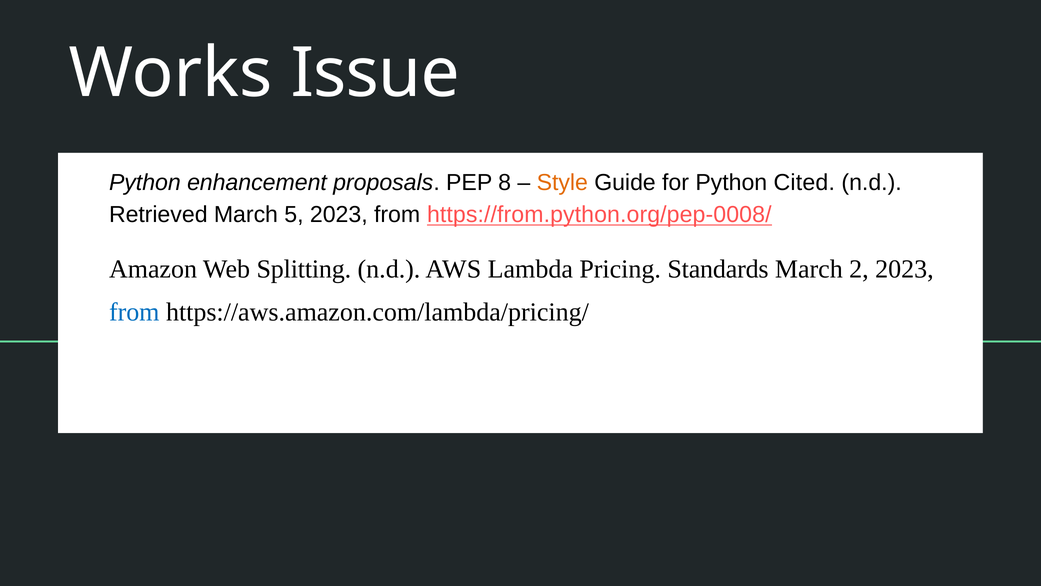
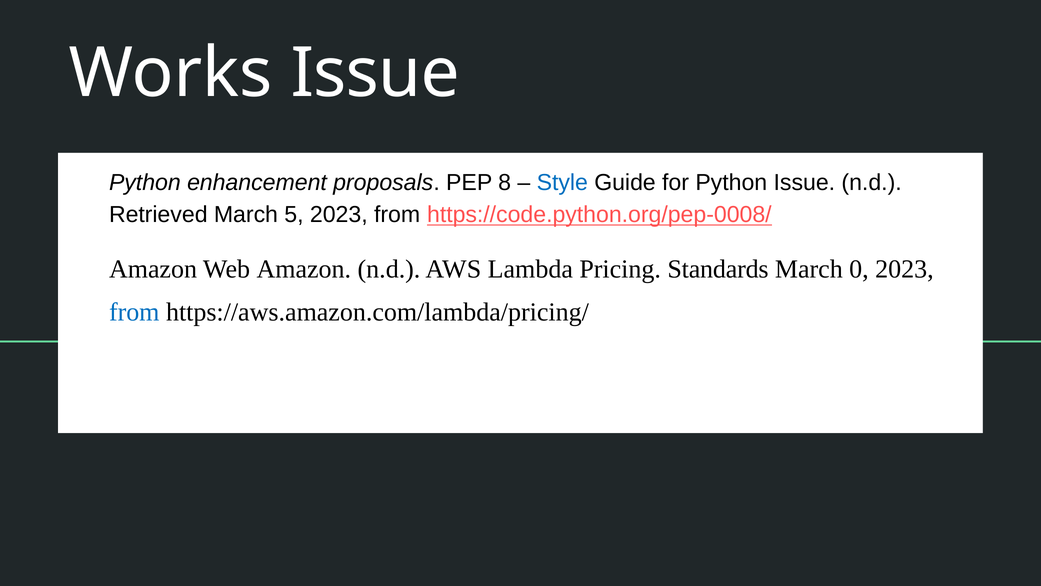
Style colour: orange -> blue (562, 183)
Python Cited: Cited -> Issue (804, 183)
https://from.python.org/pep-0008/: https://from.python.org/pep-0008/ -> https://code.python.org/pep-0008/ (599, 215)
Web Splitting: Splitting -> Amazon (304, 269)
2: 2 -> 0 (859, 269)
